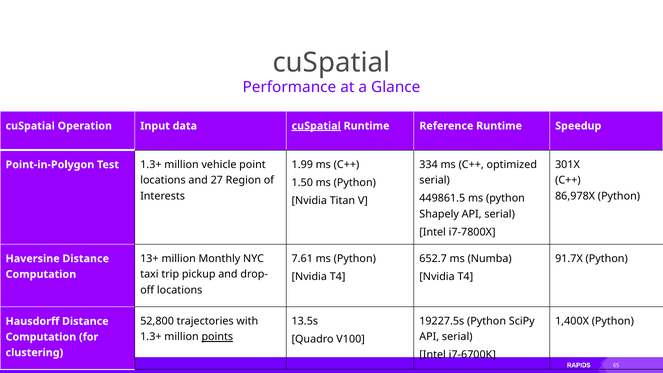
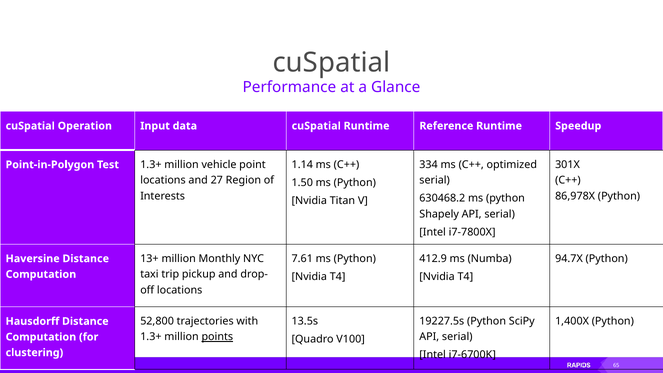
cuSpatial underline: present -> none (316, 126)
1.99: 1.99 -> 1.14 (302, 165)
449861.5: 449861.5 -> 630468.2 (442, 198)
652.7: 652.7 -> 412.9 (433, 259)
91.7X: 91.7X -> 94.7X (569, 259)
